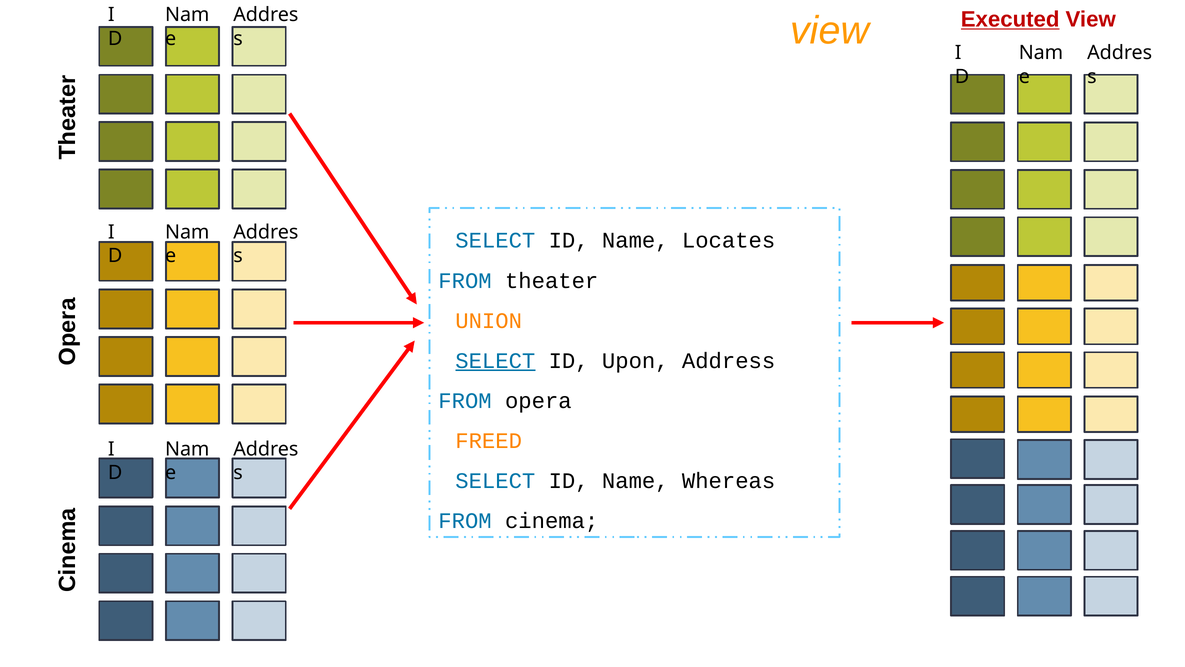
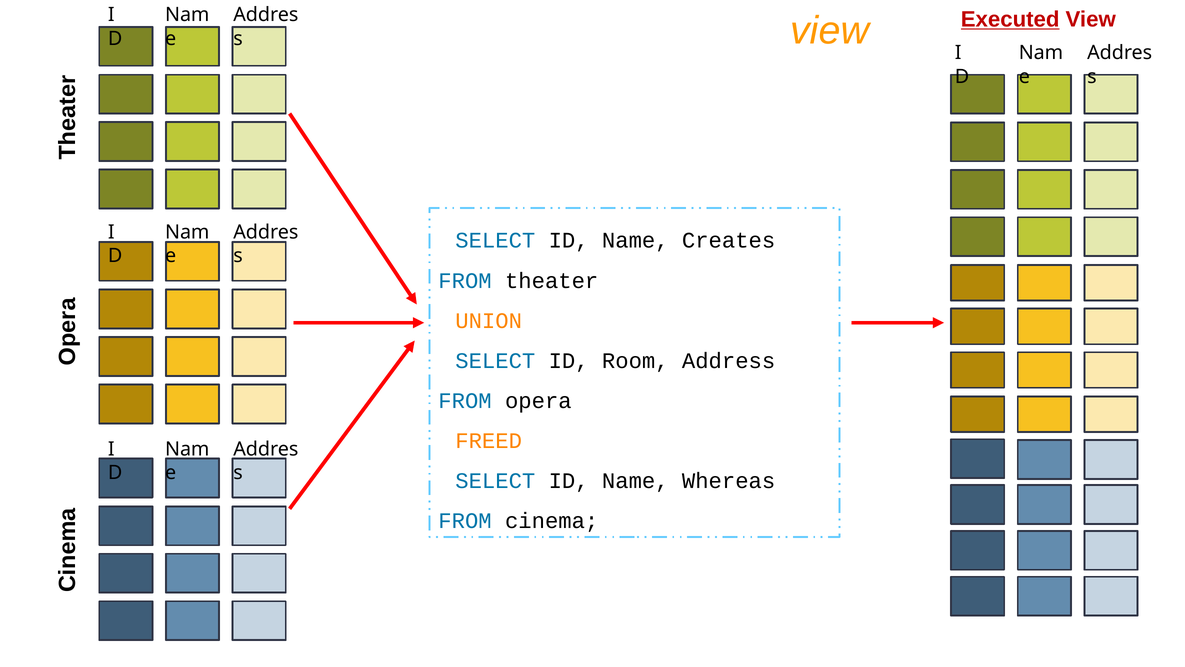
Locates: Locates -> Creates (729, 241)
SELECT underline: present -> none (495, 360)
Upon: Upon -> Room (635, 360)
